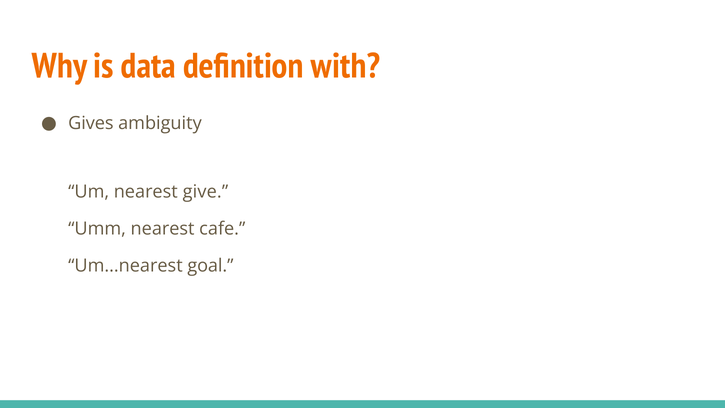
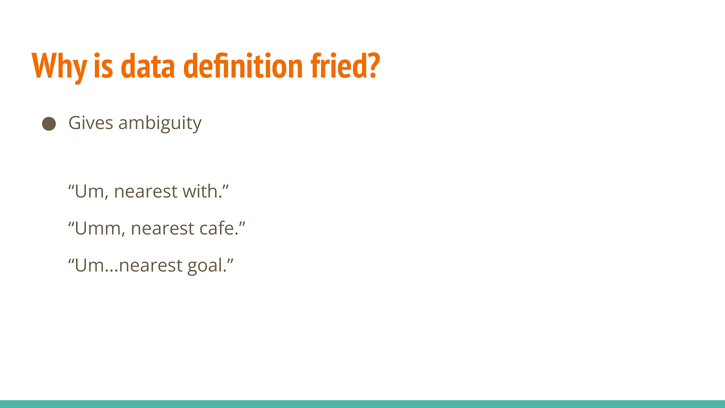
with: with -> fried (346, 66)
give: give -> with (206, 192)
